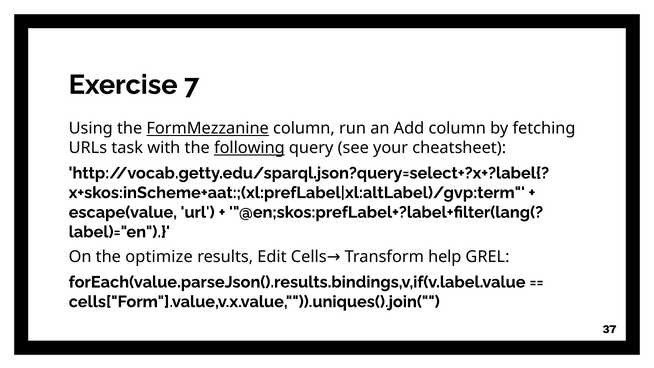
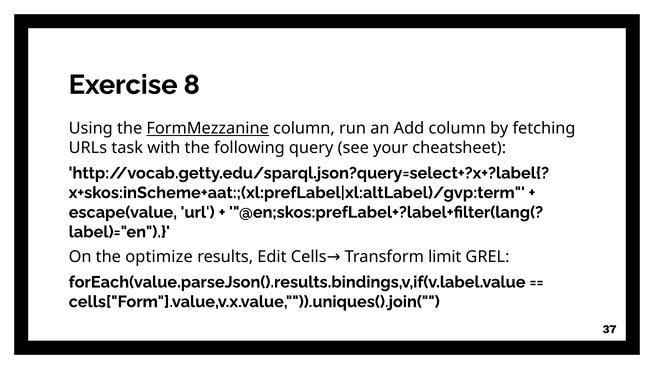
7: 7 -> 8 (192, 85)
following underline: present -> none (249, 148)
help: help -> limit (445, 257)
